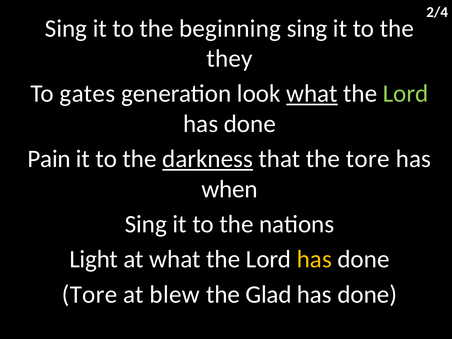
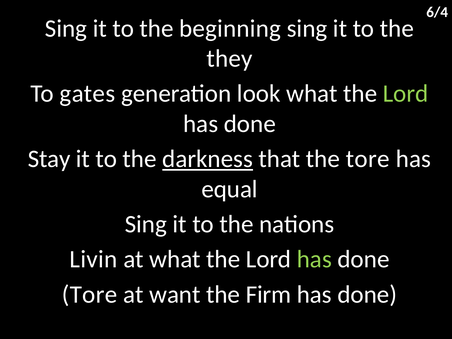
2/4: 2/4 -> 6/4 (437, 12)
what underline: present -> none (312, 94)
Pain: Pain -> Stay (49, 159)
when: when -> equal (230, 189)
Light: Light -> Livin (93, 259)
has colour: yellow -> light green (314, 259)
blew: blew -> want (175, 295)
Glad: Glad -> Firm (269, 295)
